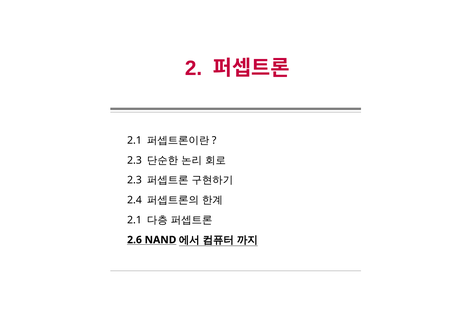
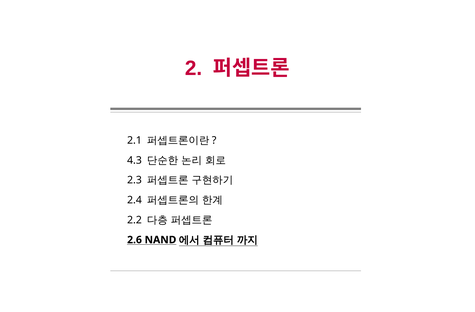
2.3: 2.3 -> 4.3 (134, 160)
2.1: 2.1 -> 2.2 (134, 220)
